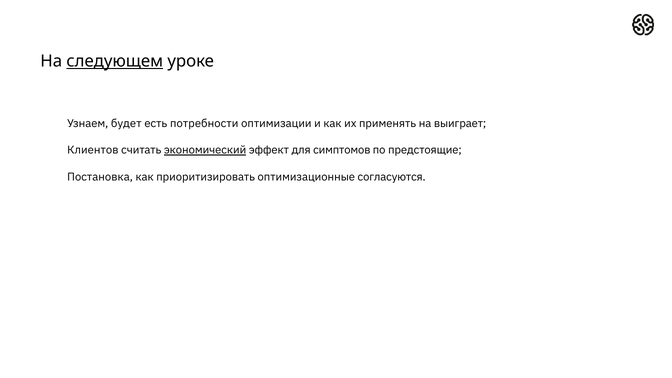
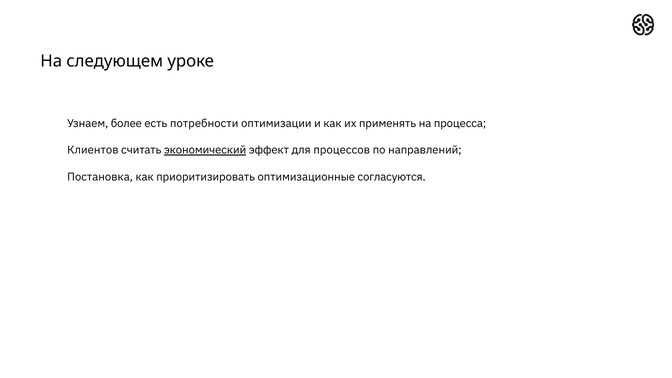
следующем underline: present -> none (115, 61)
будет: будет -> более (126, 123)
выиграет: выиграет -> процесса (460, 123)
симптомов: симптомов -> процессов (342, 150)
предстоящие: предстоящие -> направлений (425, 150)
